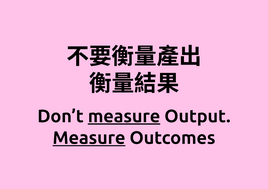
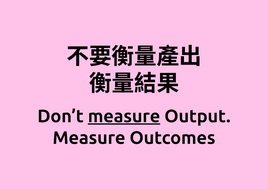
Measure underline: present -> none (89, 138)
